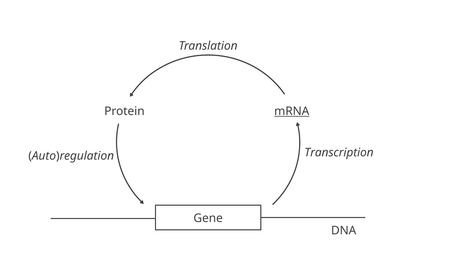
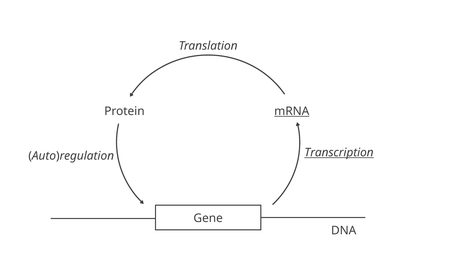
Transcription underline: none -> present (339, 153)
